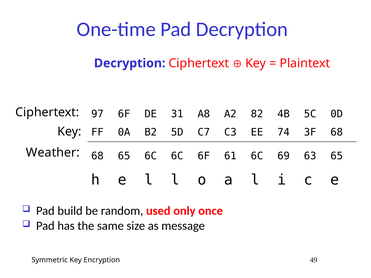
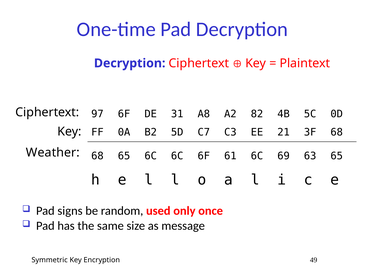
74: 74 -> 21 (284, 132)
build: build -> signs (70, 211)
